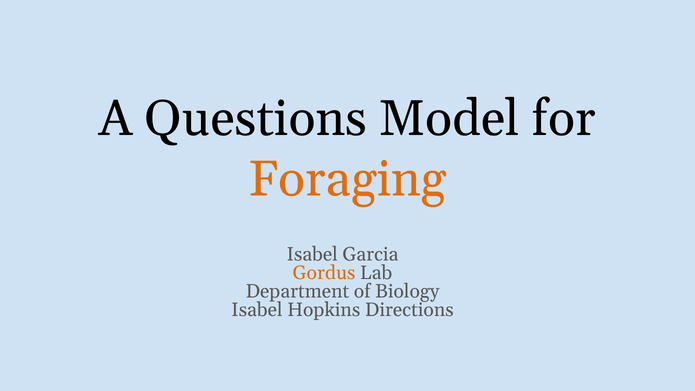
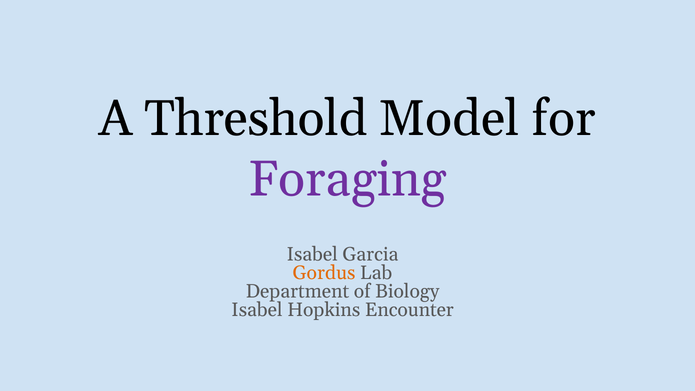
Questions: Questions -> Threshold (256, 119)
Foraging colour: orange -> purple (347, 179)
Directions: Directions -> Encounter (409, 310)
